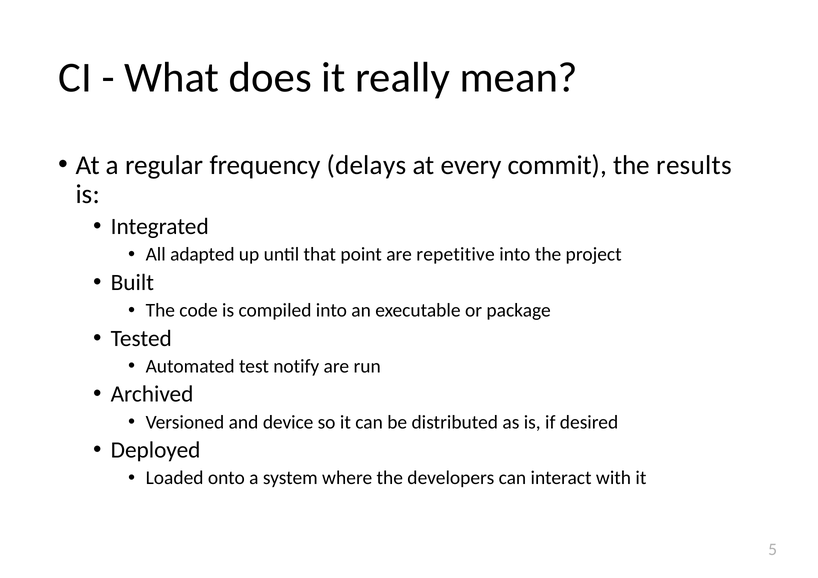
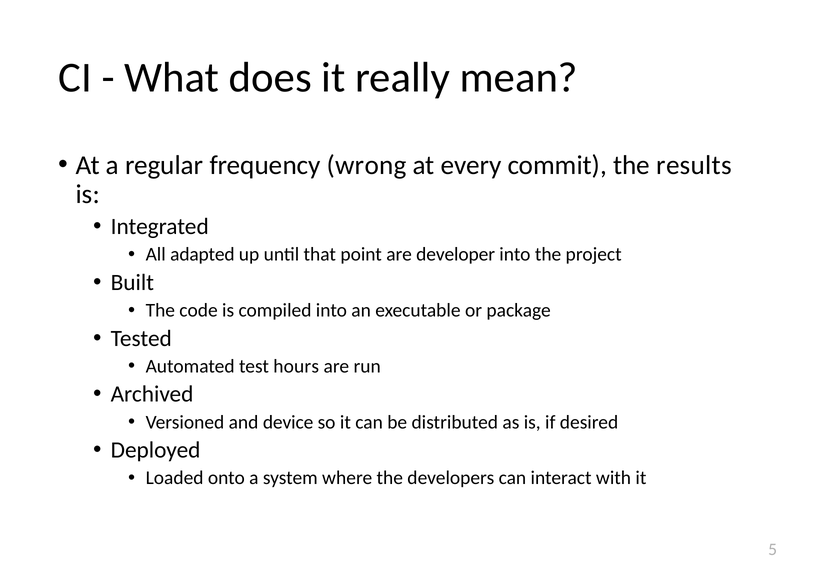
delays: delays -> wrong (367, 165)
repetitive: repetitive -> developer (456, 255)
notify: notify -> hours (296, 366)
